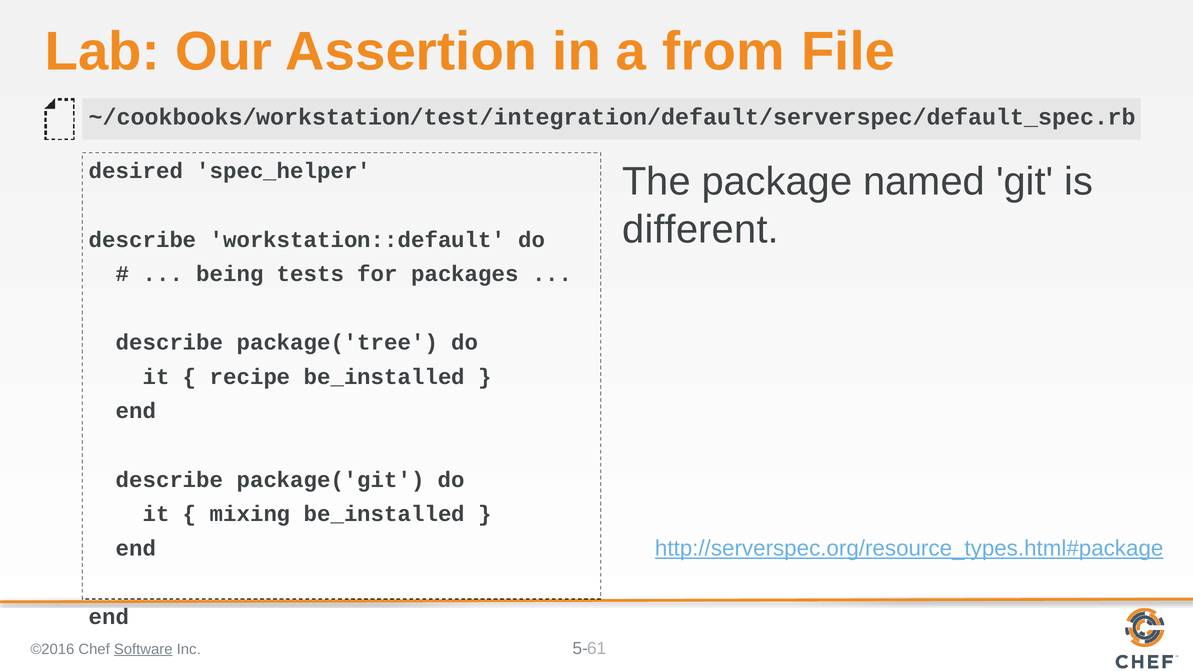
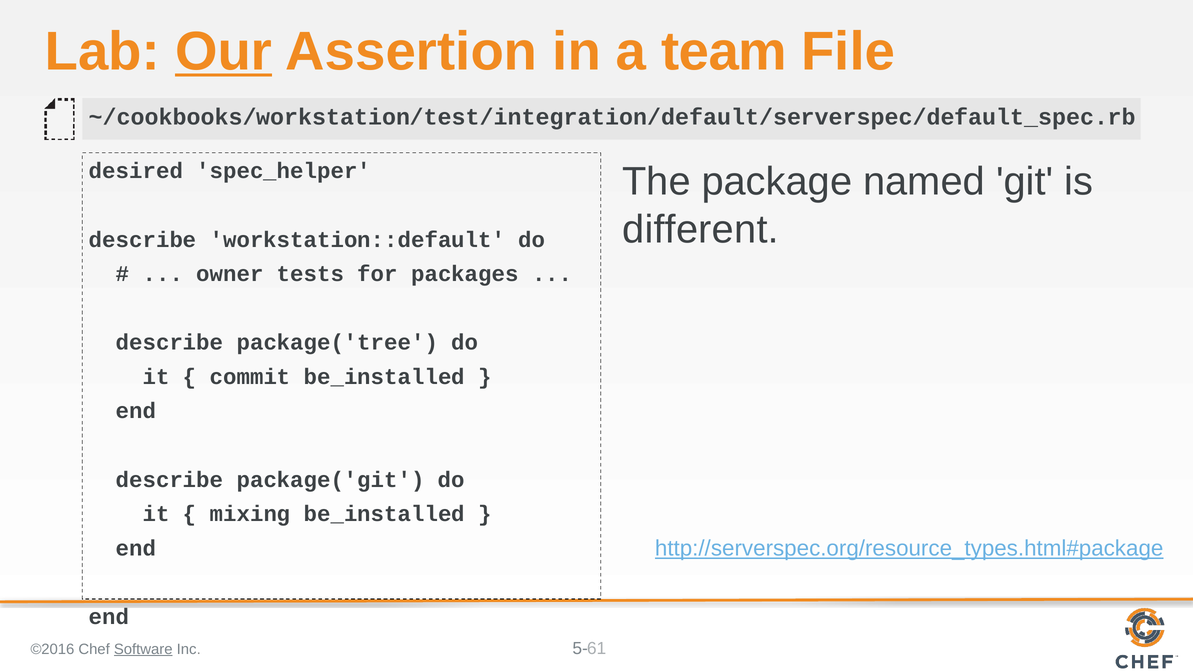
Our underline: none -> present (224, 52)
from: from -> team (724, 52)
being: being -> owner (230, 274)
recipe: recipe -> commit (250, 377)
